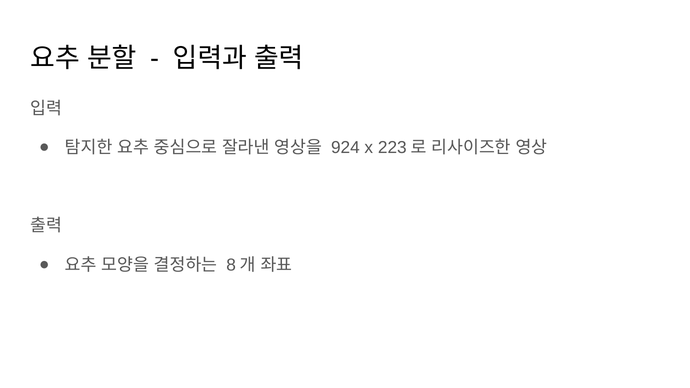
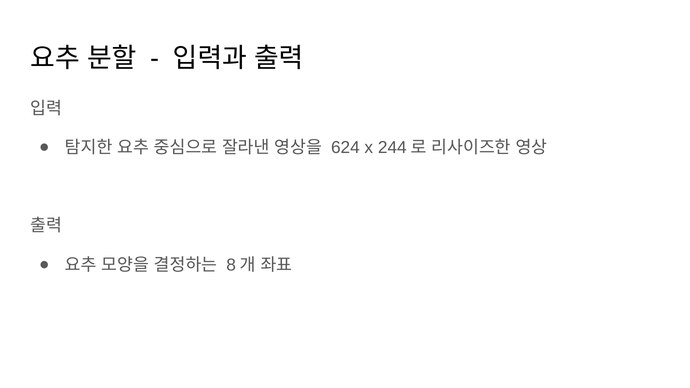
924: 924 -> 624 (345, 148)
223: 223 -> 244 (392, 148)
